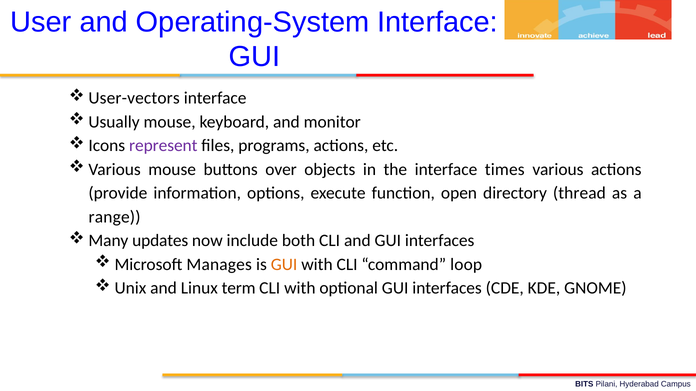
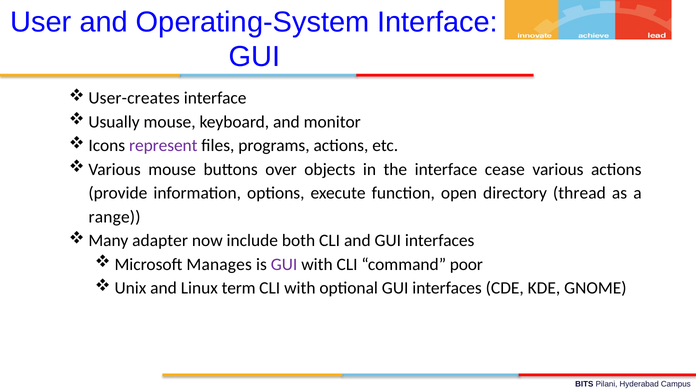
User-vectors: User-vectors -> User-creates (134, 98)
times: times -> cease (505, 170)
updates: updates -> adapter (160, 241)
GUI colour: orange -> purple (284, 265)
loop: loop -> poor (466, 265)
